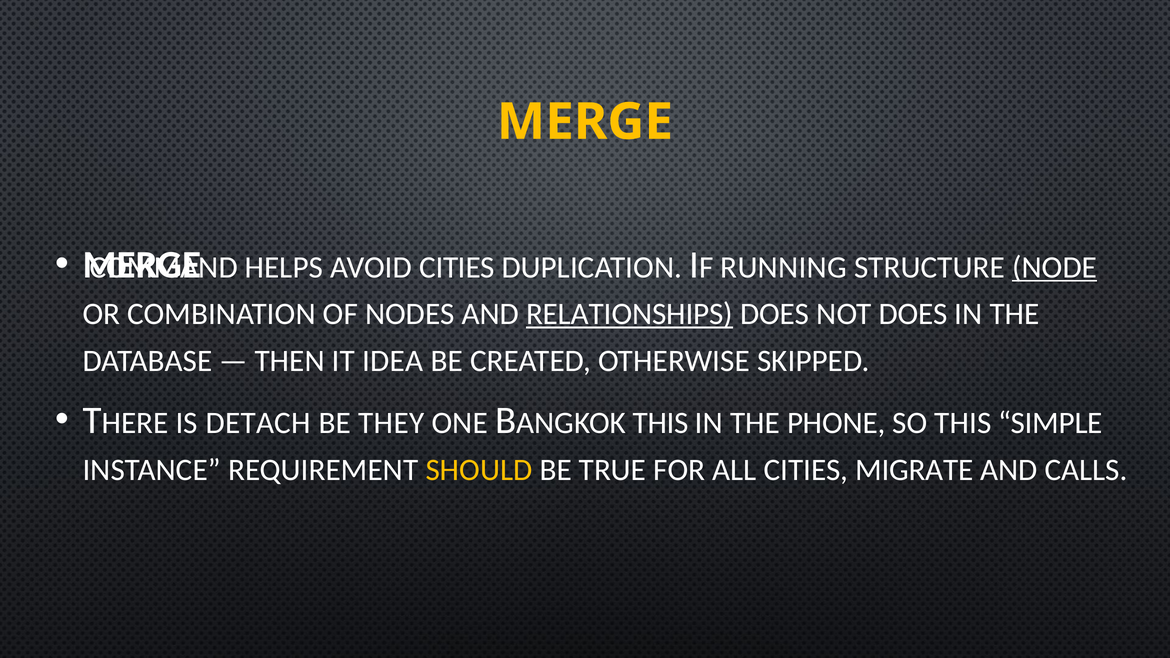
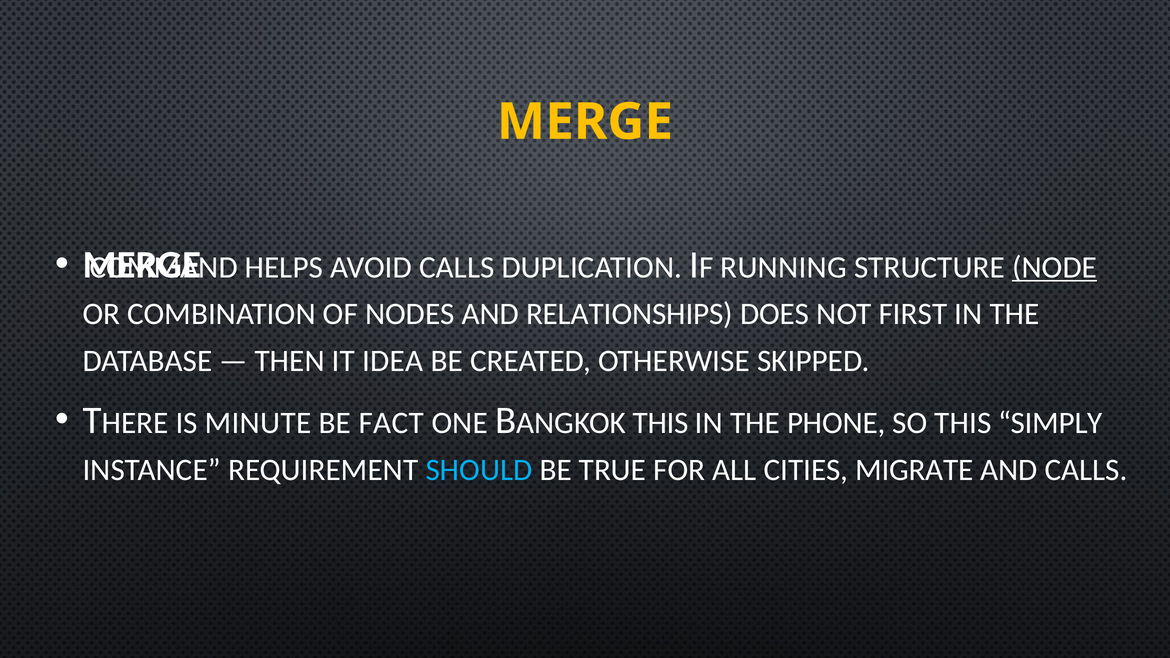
AVOID CITIES: CITIES -> CALLS (457, 267)
RELATIONSHIPS underline: present -> none (630, 314)
NOT DOES: DOES -> FIRST (913, 314)
DETACH: DETACH -> MINUTE (258, 423)
THEY: THEY -> FACT (391, 423)
SIMPLE: SIMPLE -> SIMPLY (1050, 423)
SHOULD colour: yellow -> light blue (479, 470)
